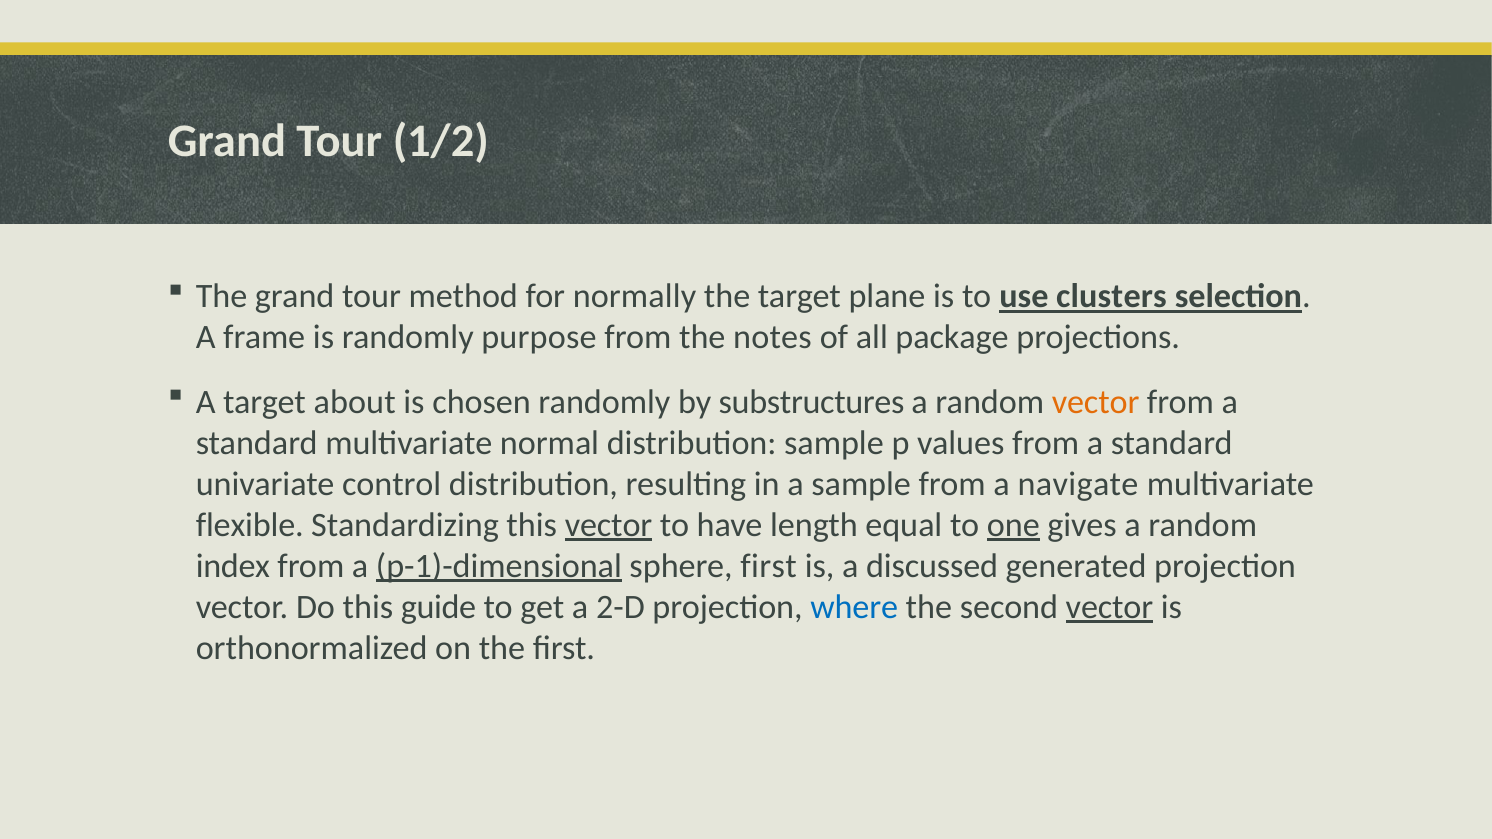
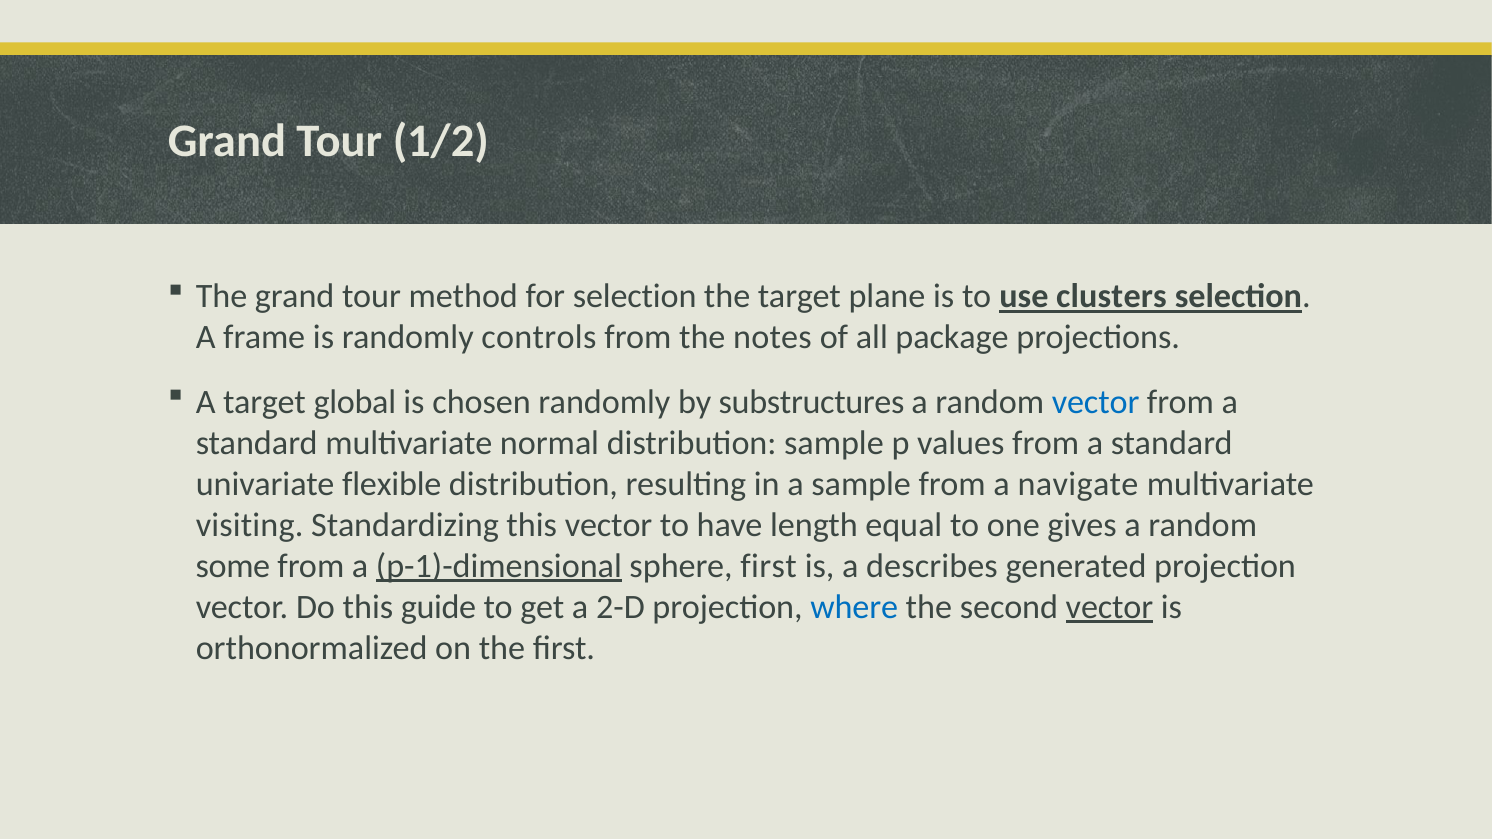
for normally: normally -> selection (635, 297)
purpose: purpose -> controls (539, 338)
about: about -> global (355, 402)
vector colour: orange -> blue (1096, 402)
control: control -> flexible (392, 484)
flexible: flexible -> visiting (250, 525)
vector underline: present -> none (609, 525)
one underline: present -> none (1013, 525)
index: index -> some (233, 566)
discussed: discussed -> describes (932, 566)
